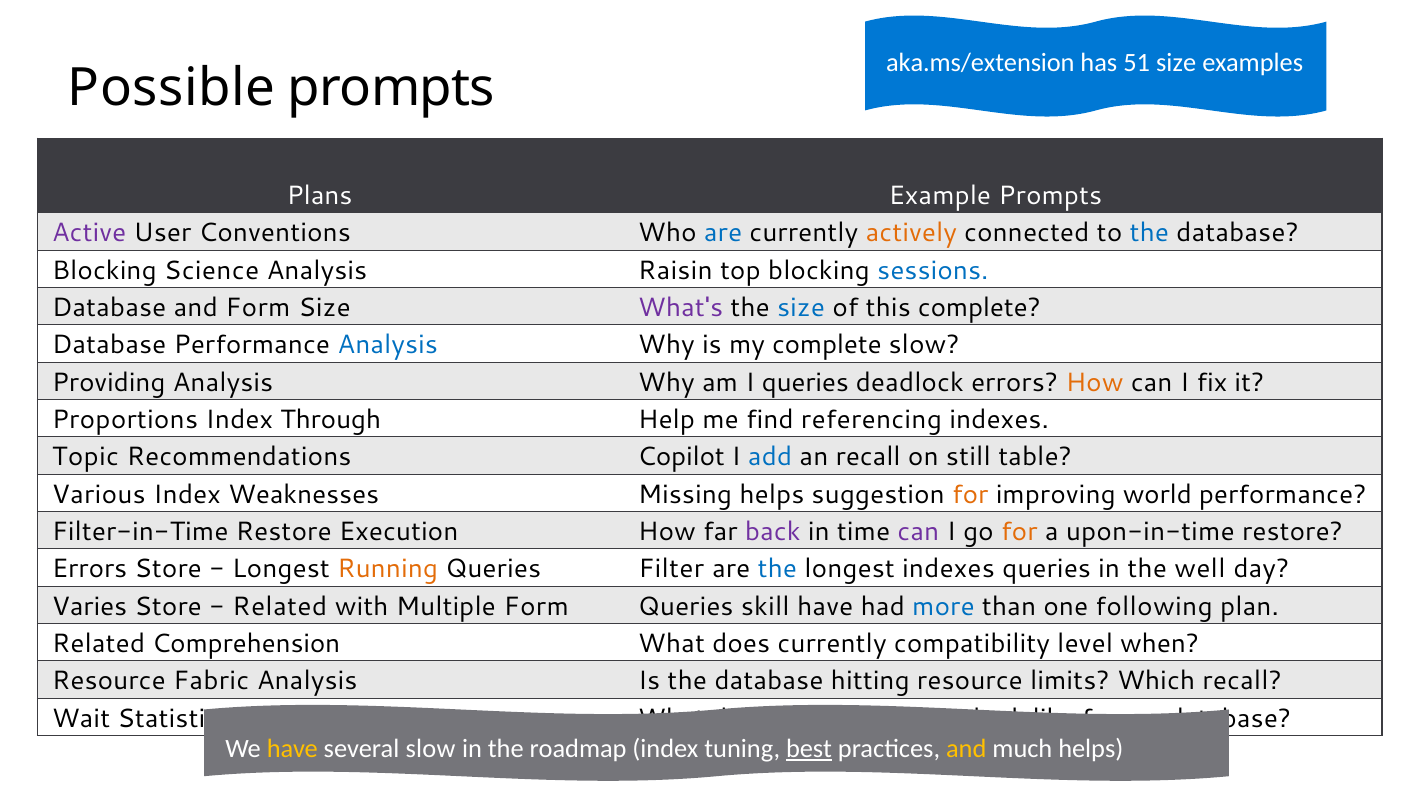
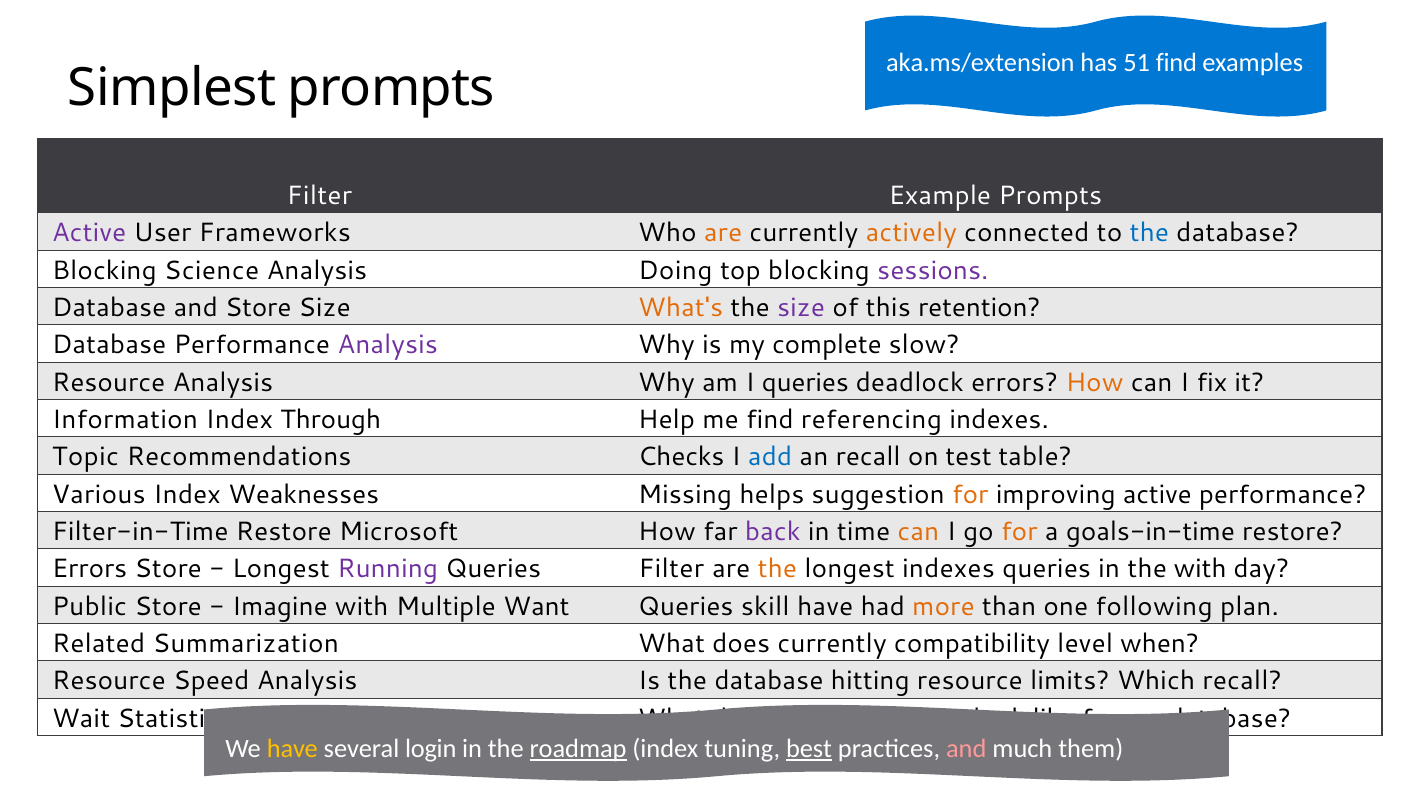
51 size: size -> find (1176, 63)
Possible: Possible -> Simplest (172, 88)
Plans: Plans -> Filter (319, 196)
Conventions: Conventions -> Frameworks (275, 233)
are colour: blue -> orange (723, 233)
Raisin: Raisin -> Doing (675, 270)
sessions colour: blue -> purple (933, 270)
and Form: Form -> Store (258, 308)
What's colour: purple -> orange (681, 308)
size colour: blue -> purple (801, 308)
this complete: complete -> retention (979, 308)
Analysis colour: blue -> purple (388, 345)
Providing: Providing -> Resource (109, 383)
Proportions: Proportions -> Information (125, 420)
Copilot: Copilot -> Checks (681, 457)
still: still -> test (969, 457)
improving world: world -> active (1157, 495)
Execution: Execution -> Microsoft (399, 532)
can colour: purple -> orange (918, 532)
upon-in-time: upon-in-time -> goals-in-time (1150, 532)
Running colour: orange -> purple (388, 569)
the colour: blue -> orange (777, 569)
the well: well -> with (1200, 569)
Varies: Varies -> Public (89, 607)
Related: Related -> Imagine (280, 607)
Multiple Form: Form -> Want (536, 607)
more colour: blue -> orange (943, 607)
Comprehension: Comprehension -> Summarization (246, 644)
Fabric: Fabric -> Speed (211, 681)
several slow: slow -> login (431, 749)
roadmap underline: none -> present (578, 749)
and colour: yellow -> pink (966, 749)
much helps: helps -> them (1091, 749)
